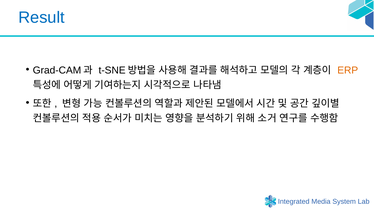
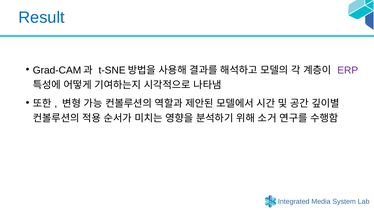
ERP colour: orange -> purple (348, 70)
